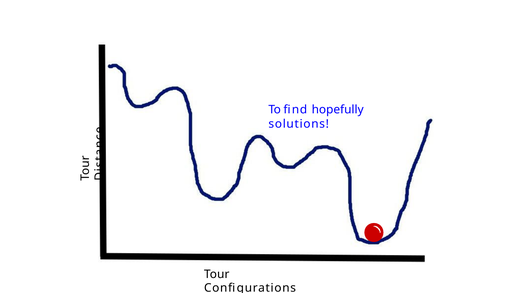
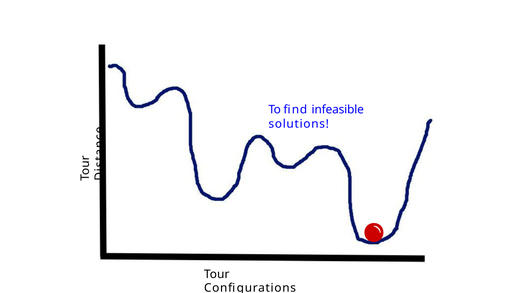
hopefully: hopefully -> infeasible (338, 110)
